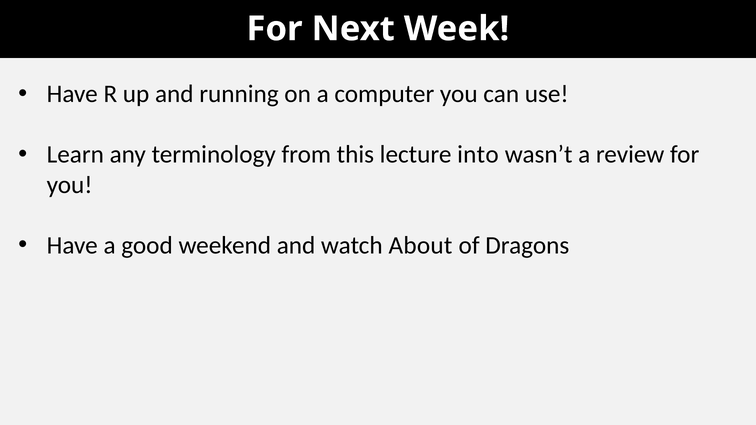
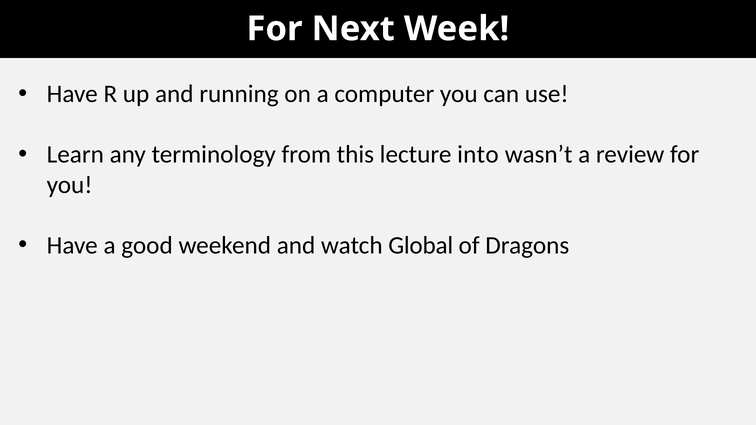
About: About -> Global (421, 245)
